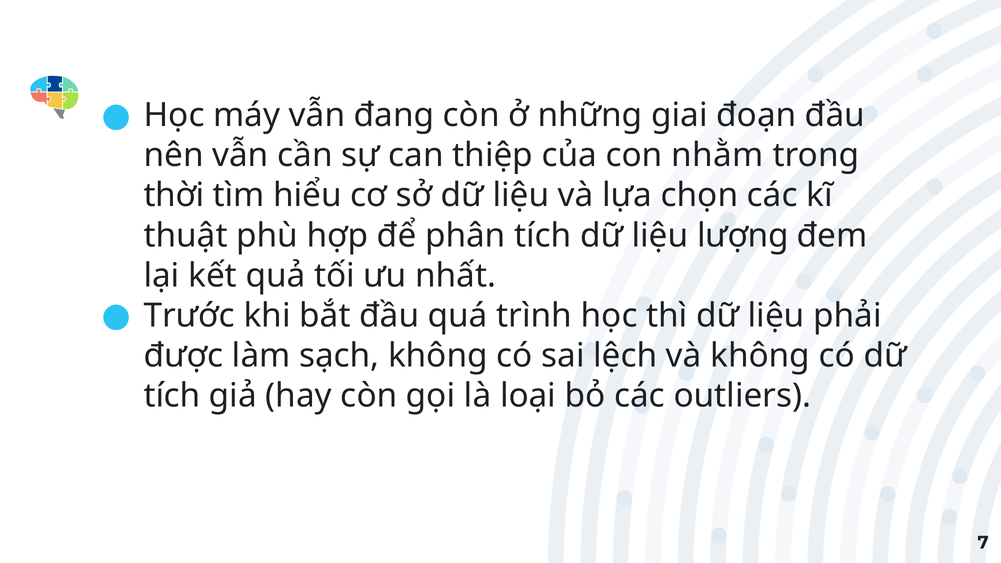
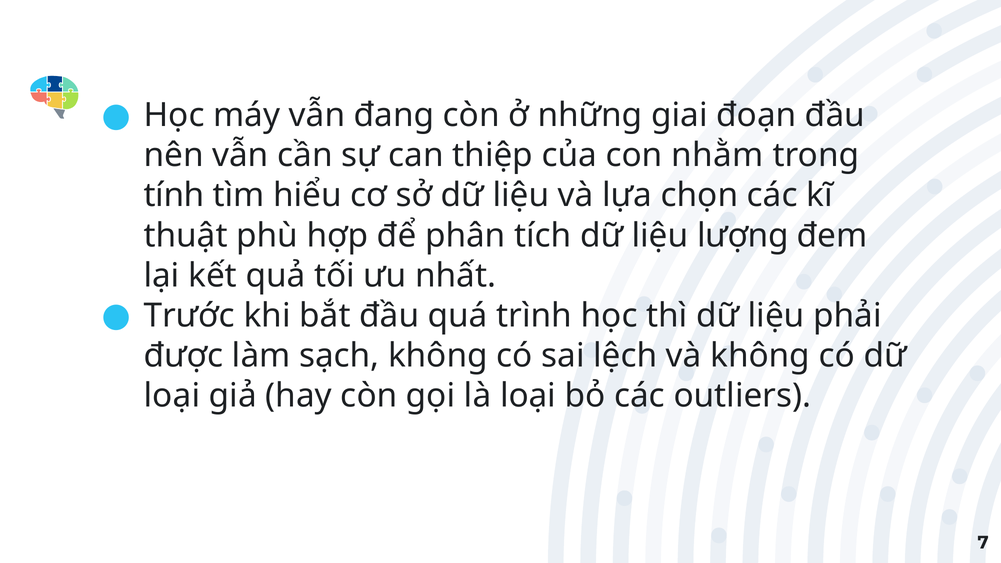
thời: thời -> tính (174, 195)
tích: tích -> loại (172, 396)
